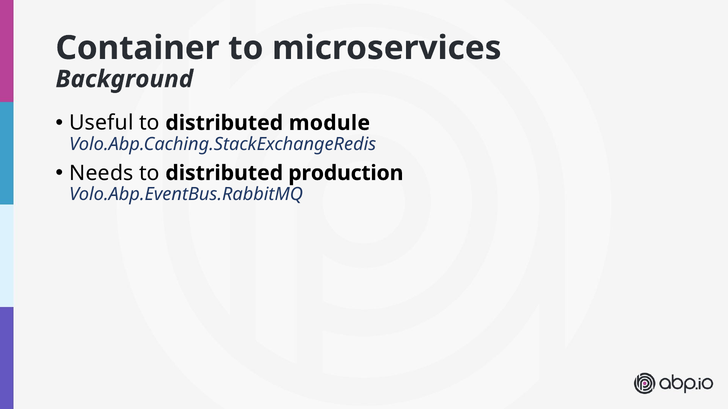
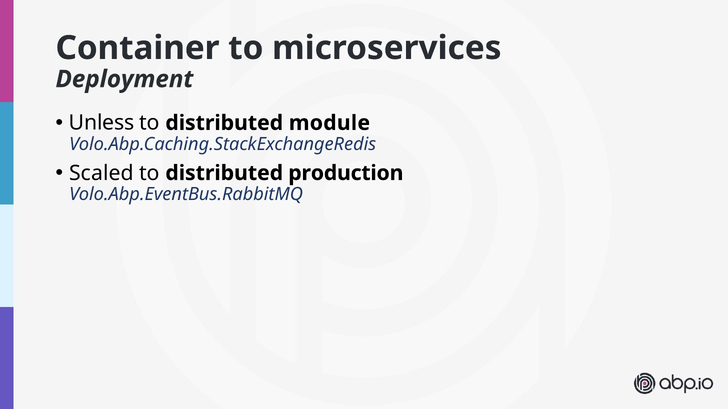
Background: Background -> Deployment (124, 79)
Useful: Useful -> Unless (102, 123)
Needs: Needs -> Scaled (101, 173)
